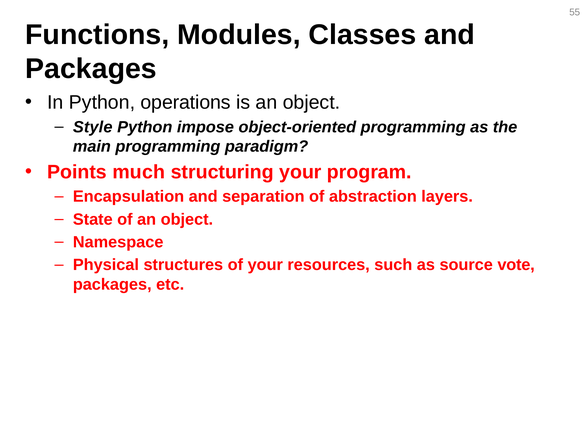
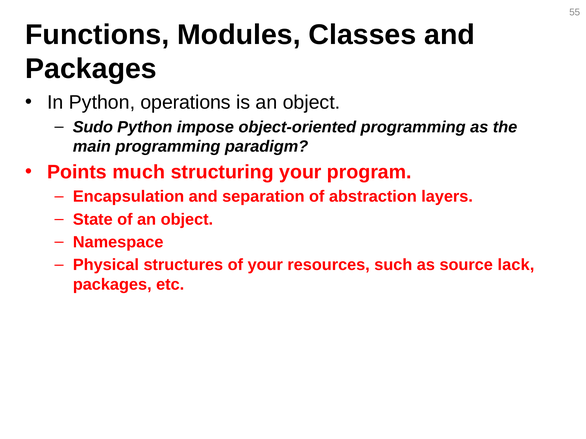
Style: Style -> Sudo (93, 127)
vote: vote -> lack (516, 265)
